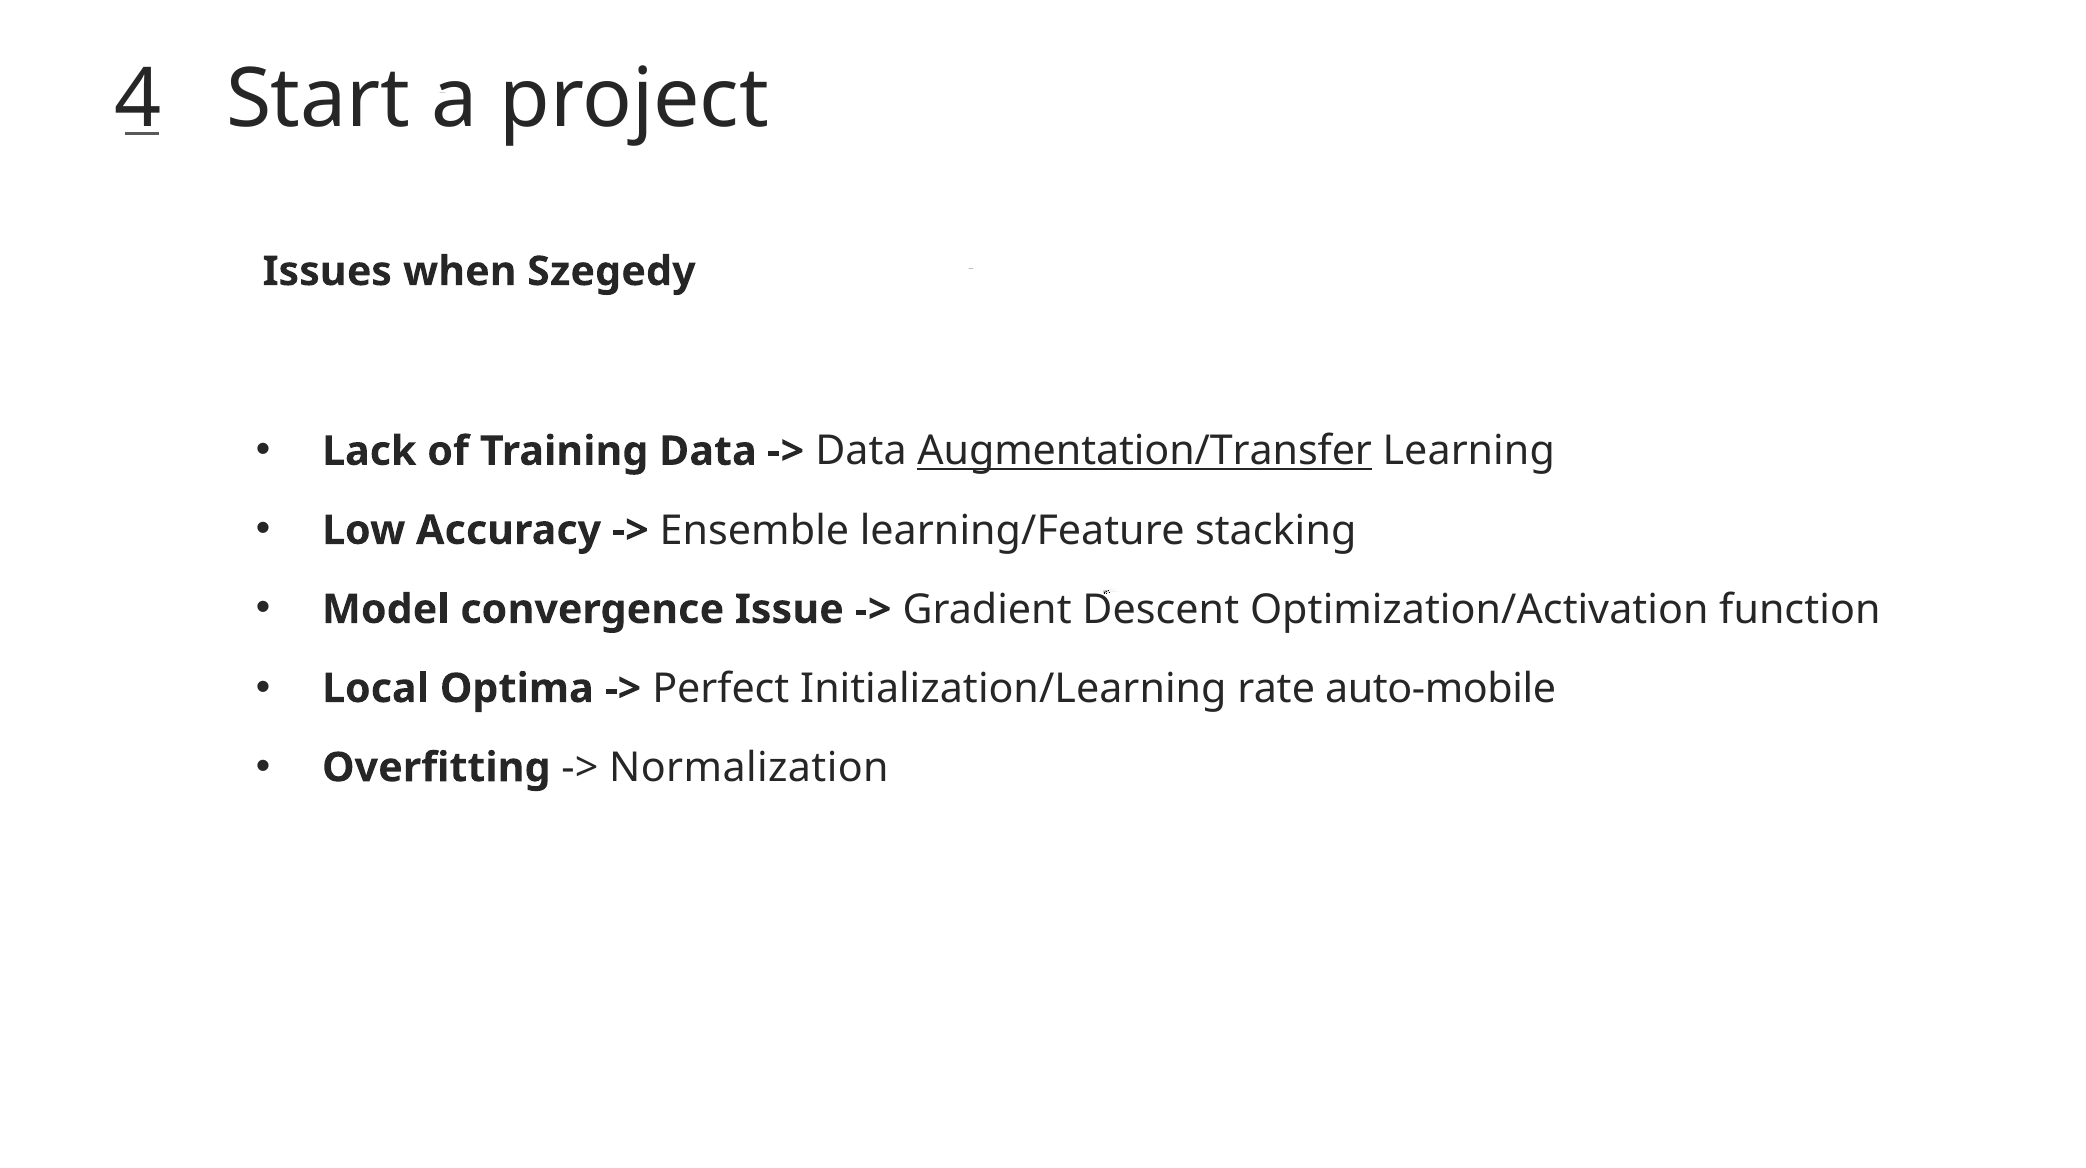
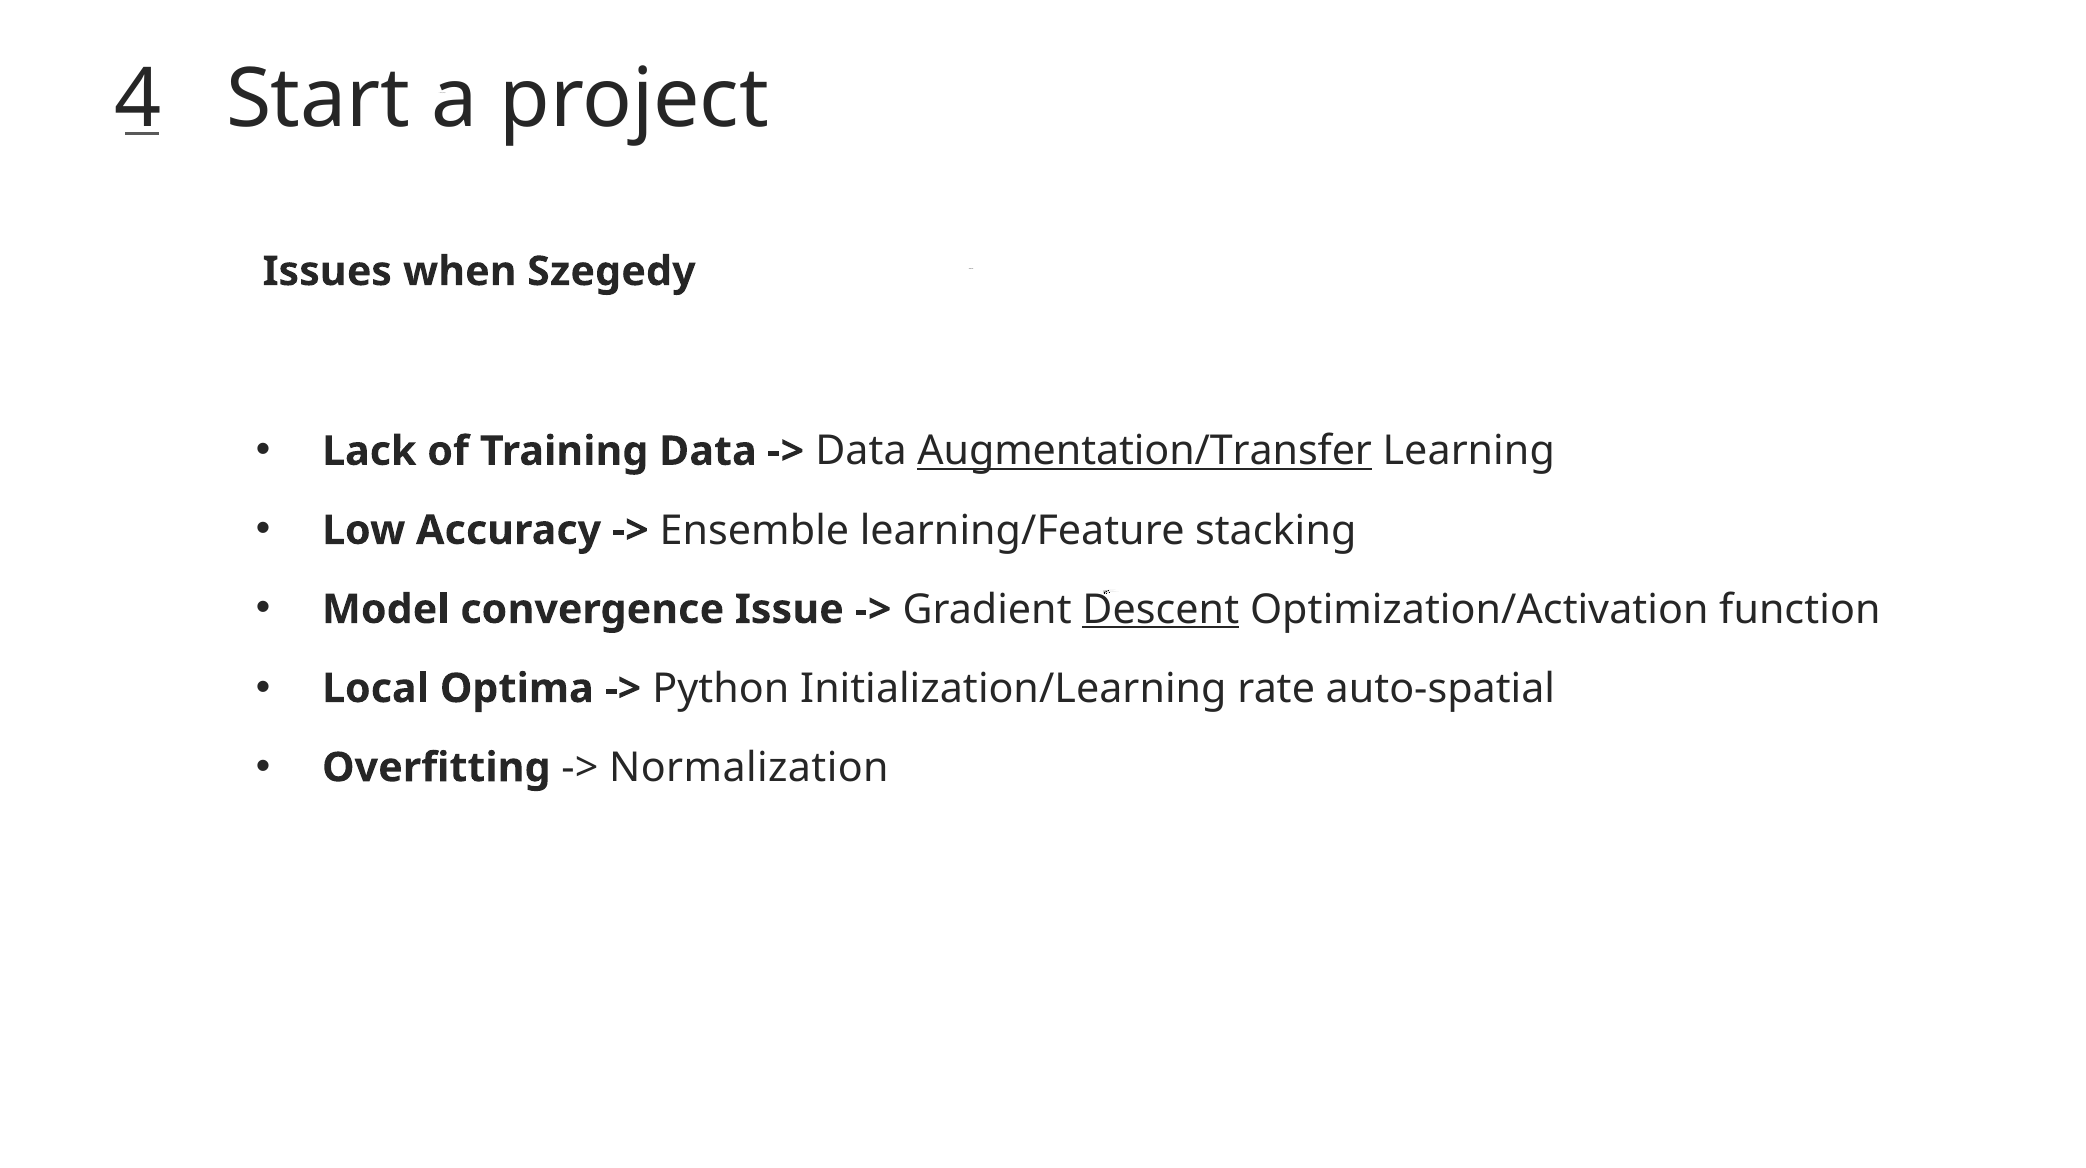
Descent underline: none -> present (1161, 610)
Perfect: Perfect -> Python (721, 689)
auto-mobile: auto-mobile -> auto-spatial (1440, 689)
